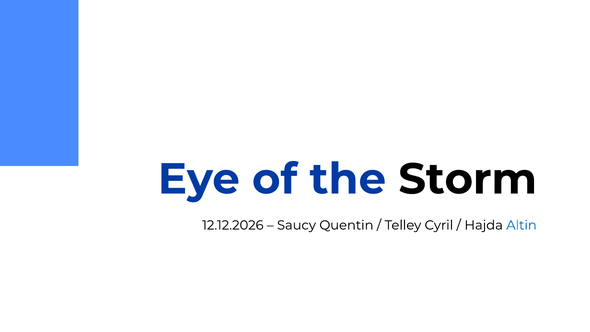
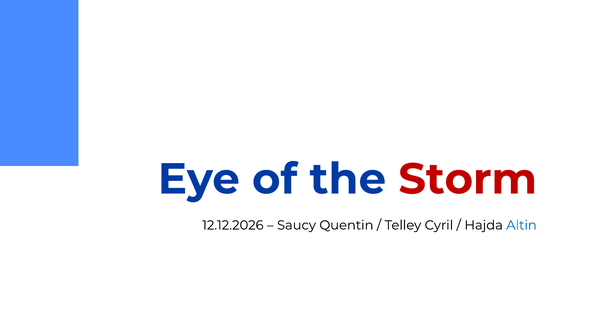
Storm colour: black -> red (468, 179)
